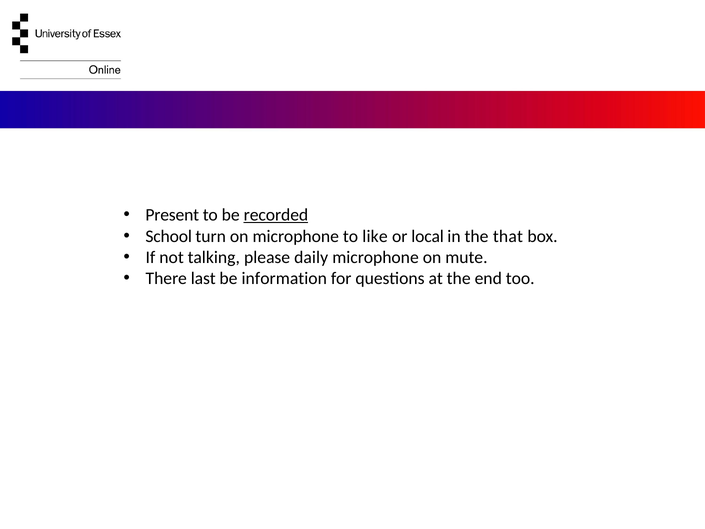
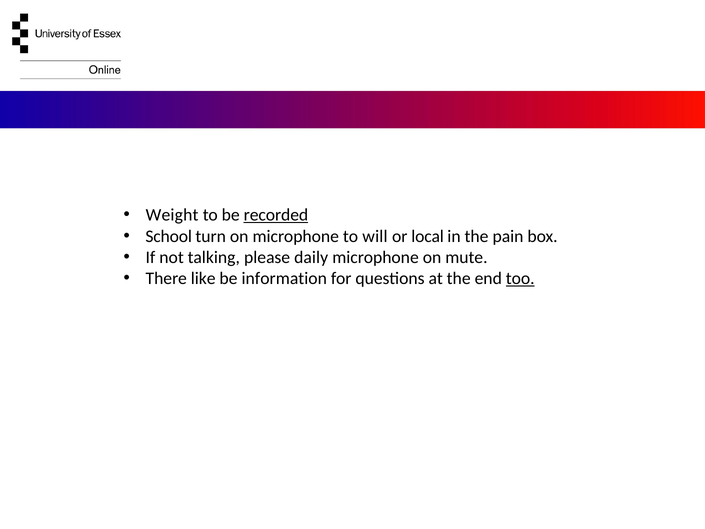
Present: Present -> Weight (172, 215)
like: like -> will (375, 236)
that: that -> pain (508, 236)
last: last -> like (203, 278)
too underline: none -> present (520, 278)
